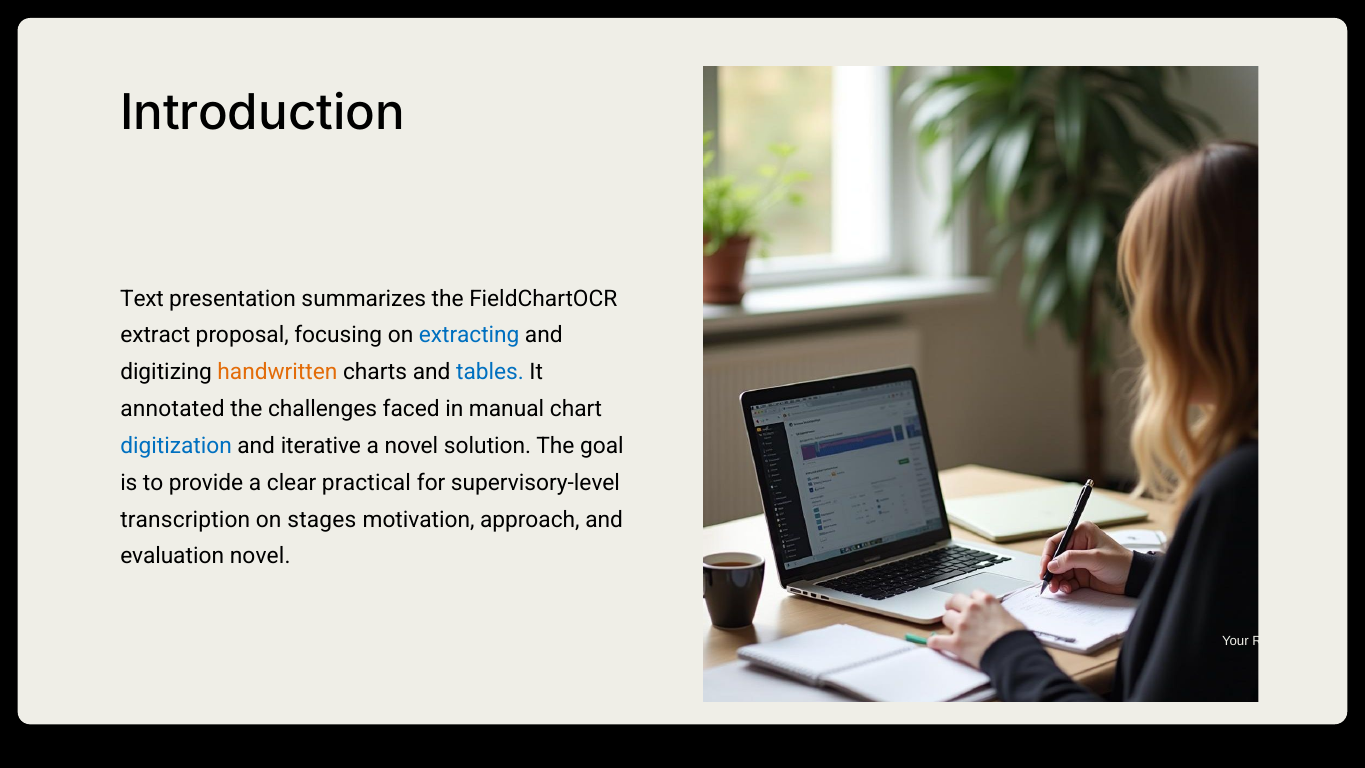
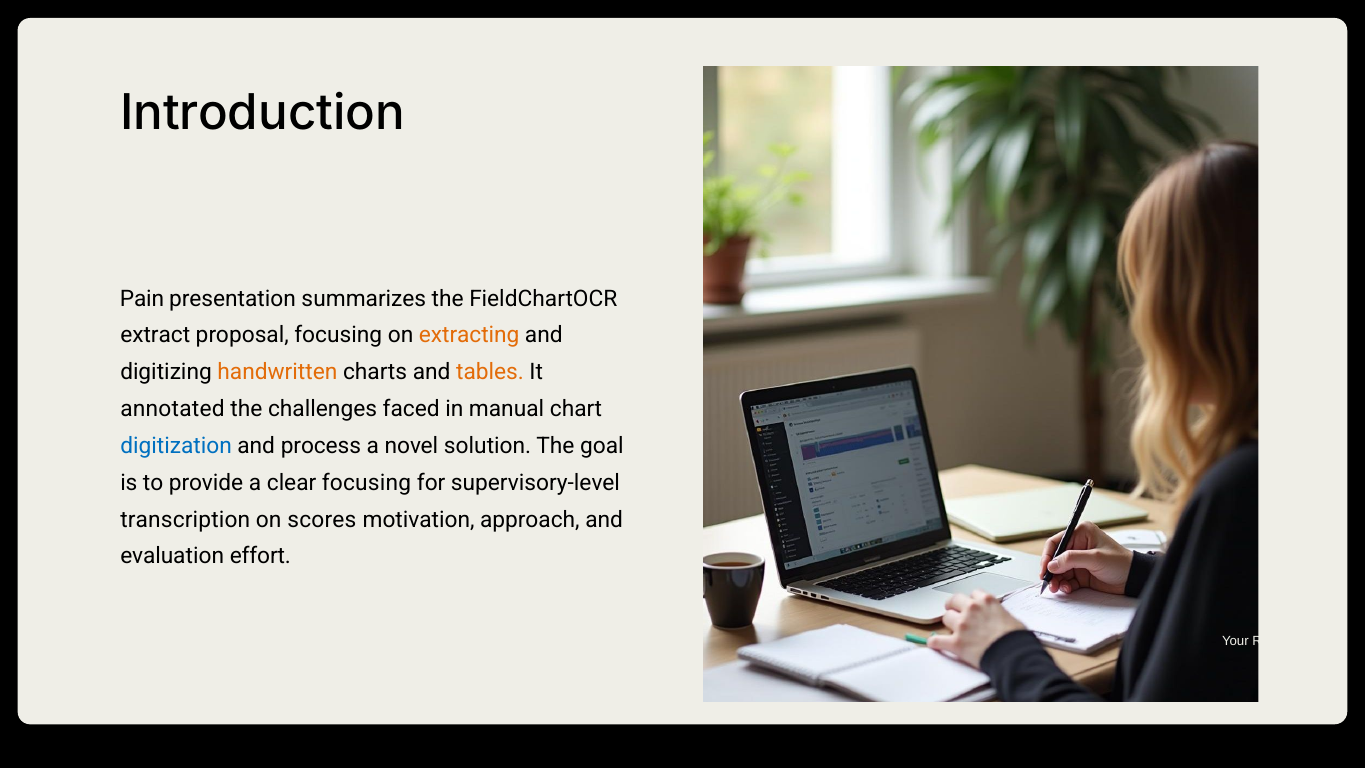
Text: Text -> Pain (142, 299)
extracting colour: blue -> orange (469, 335)
tables colour: blue -> orange (490, 372)
iterative: iterative -> process (321, 446)
clear practical: practical -> focusing (366, 483)
stages: stages -> scores (322, 519)
evaluation novel: novel -> effort (260, 556)
